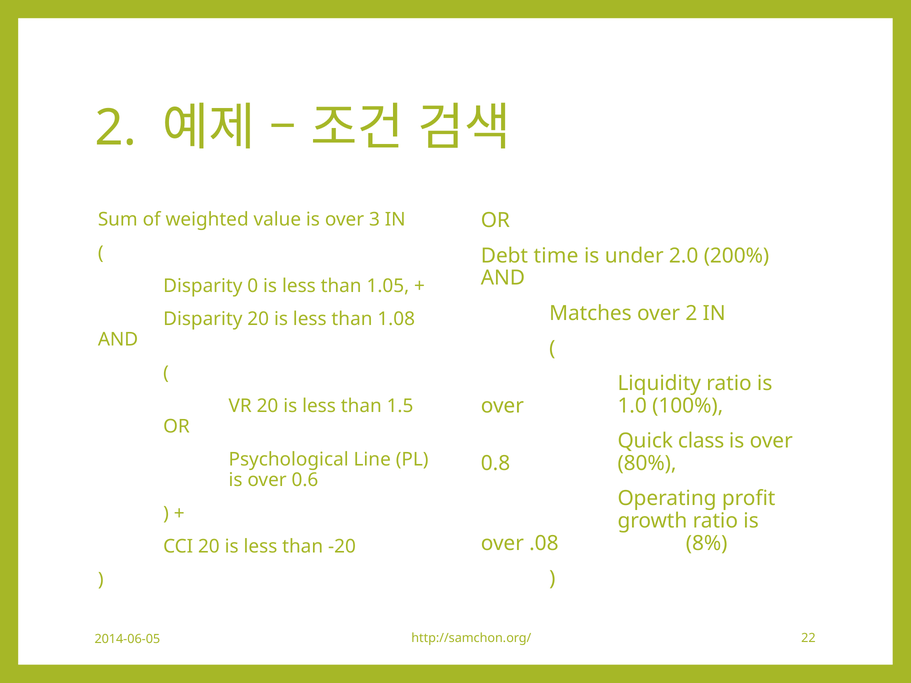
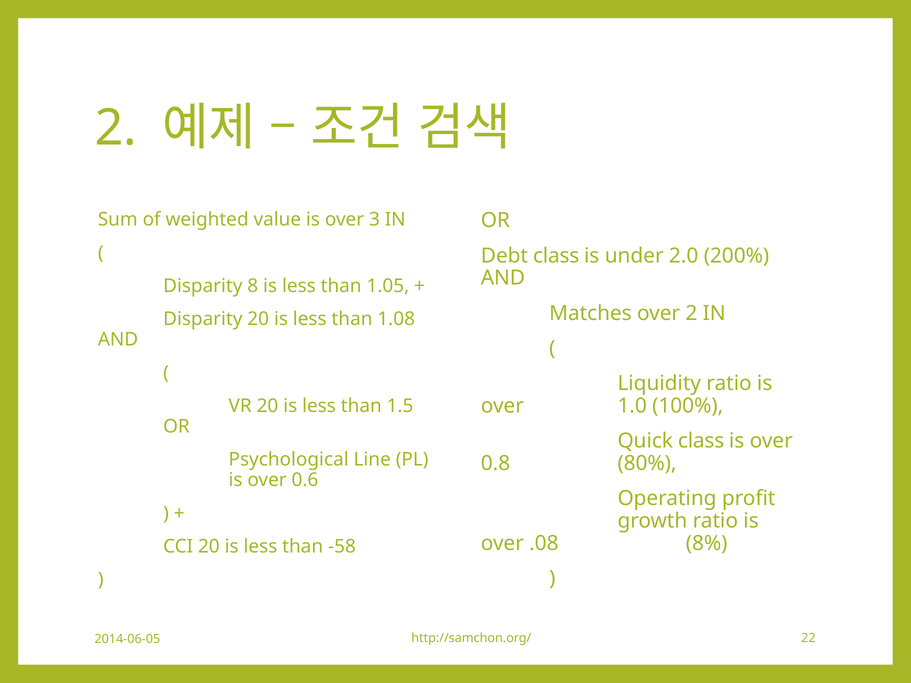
Debt time: time -> class (556, 256)
0: 0 -> 8 (253, 286)
-20: -20 -> -58 (342, 547)
